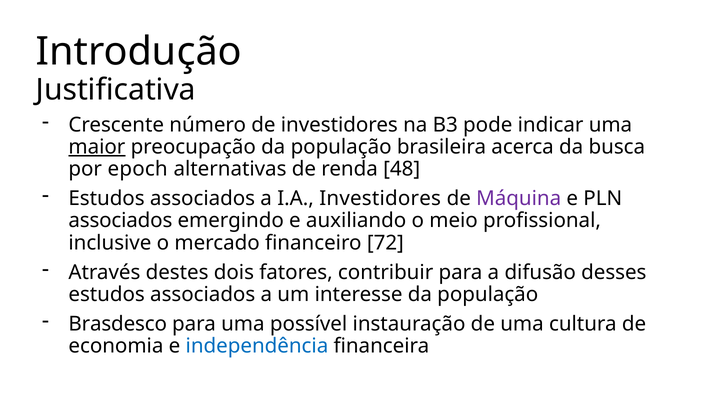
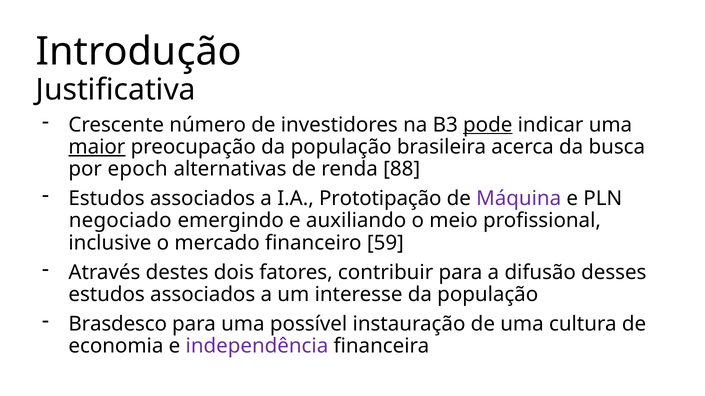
pode underline: none -> present (488, 125)
48: 48 -> 88 (402, 169)
I.A Investidores: Investidores -> Prototipação (380, 199)
associados: associados -> negociado (120, 221)
72: 72 -> 59 (385, 243)
independência colour: blue -> purple (257, 347)
